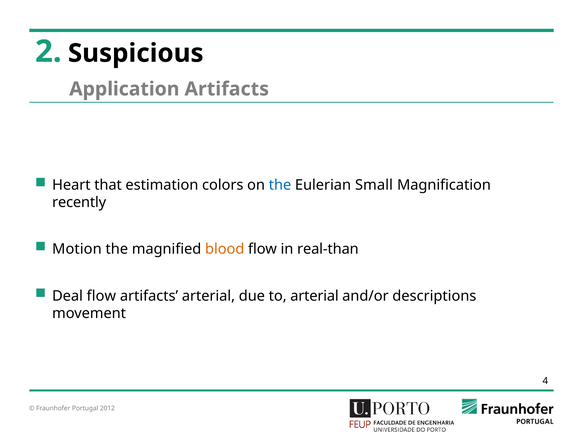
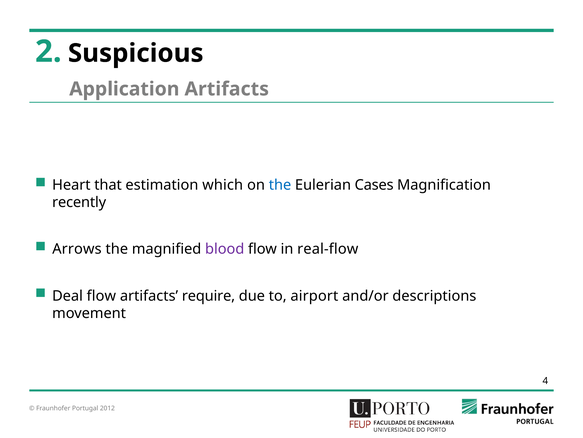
colors: colors -> which (223, 185)
Small: Small -> Cases (374, 185)
Motion: Motion -> Arrows (77, 249)
blood colour: orange -> purple (225, 249)
real-than: real-than -> real-flow (328, 249)
artifacts arterial: arterial -> require (208, 295)
to arterial: arterial -> airport (314, 295)
